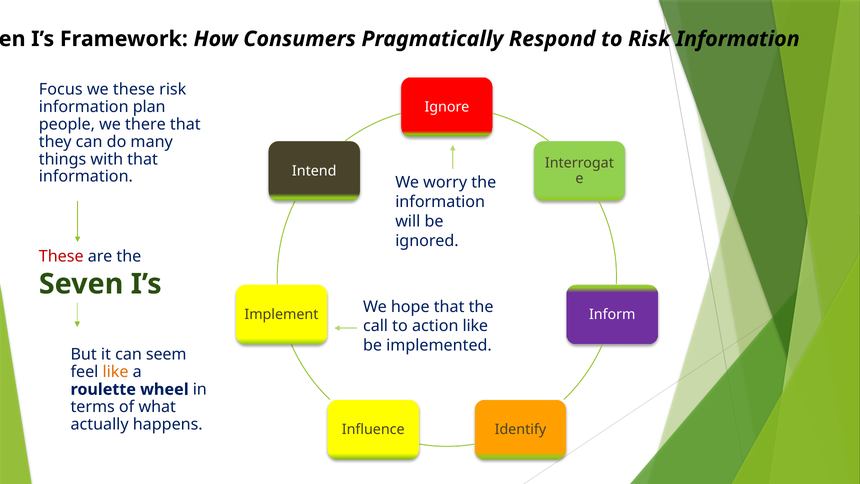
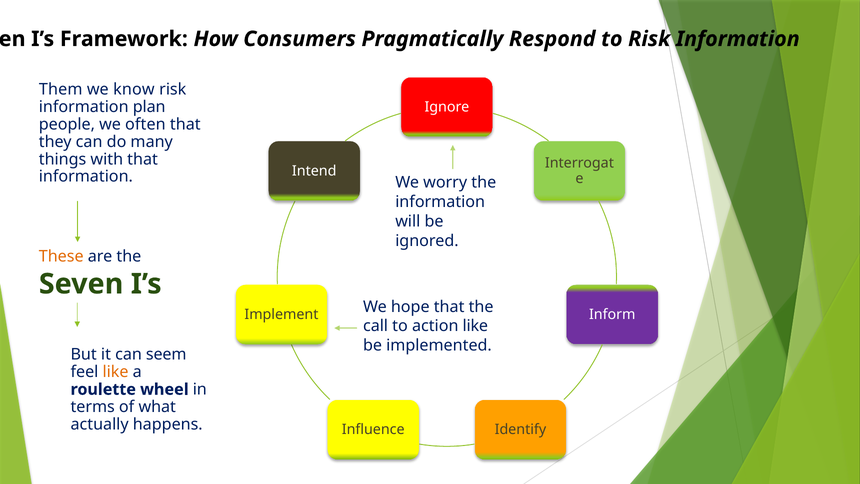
Focus: Focus -> Them (61, 89)
we these: these -> know (134, 89)
there: there -> often (145, 124)
These colour: red -> orange (61, 256)
